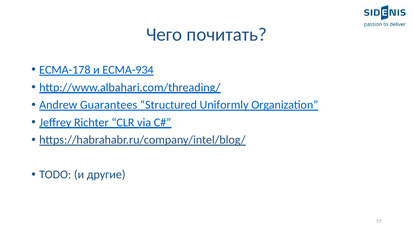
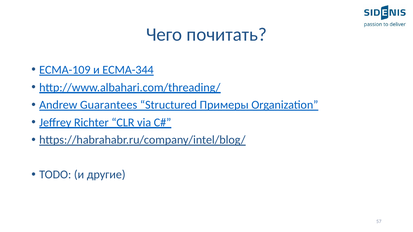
ECMA-178: ECMA-178 -> ECMA-109 (65, 70)
ECMA-934: ECMA-934 -> ECMA-344 (128, 70)
Uniformly: Uniformly -> Примеры (224, 105)
